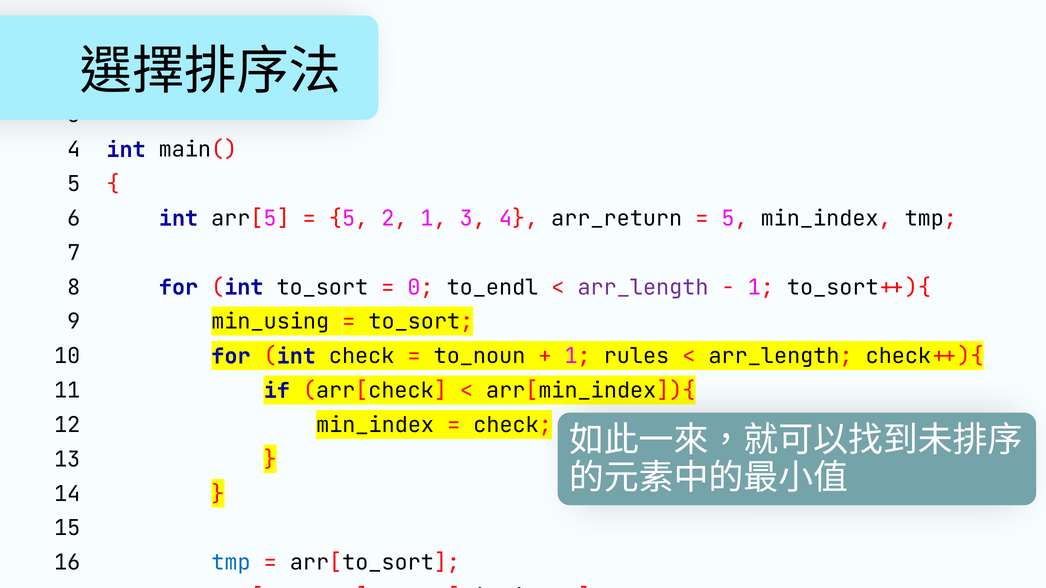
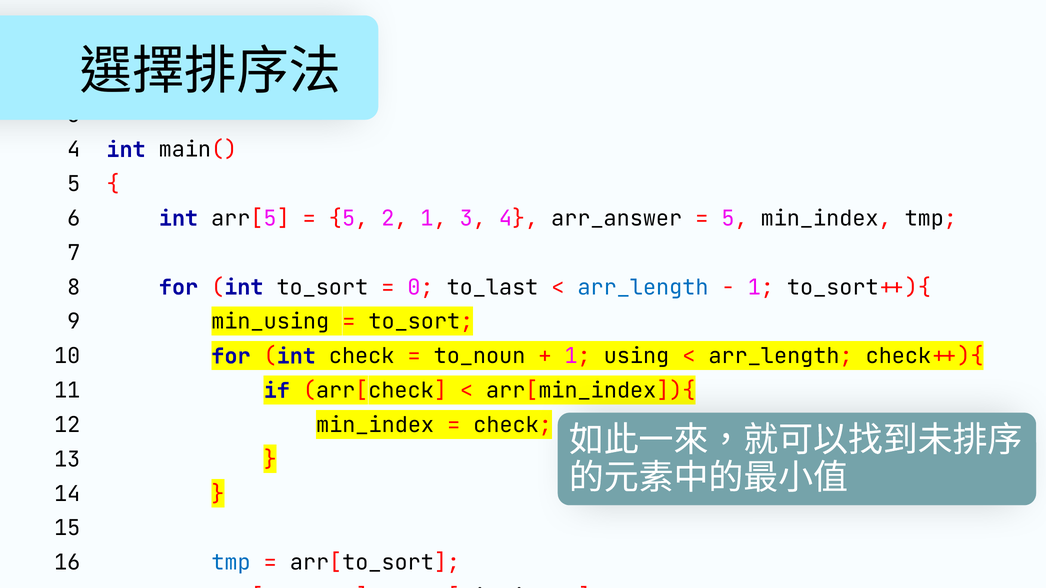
arr_return: arr_return -> arr_answer (617, 219)
to_endl: to_endl -> to_last (492, 288)
arr_length colour: purple -> blue (643, 288)
1 rules: rules -> using (636, 356)
